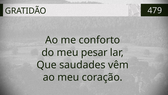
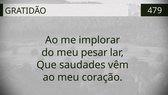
conforto: conforto -> implorar (99, 40)
